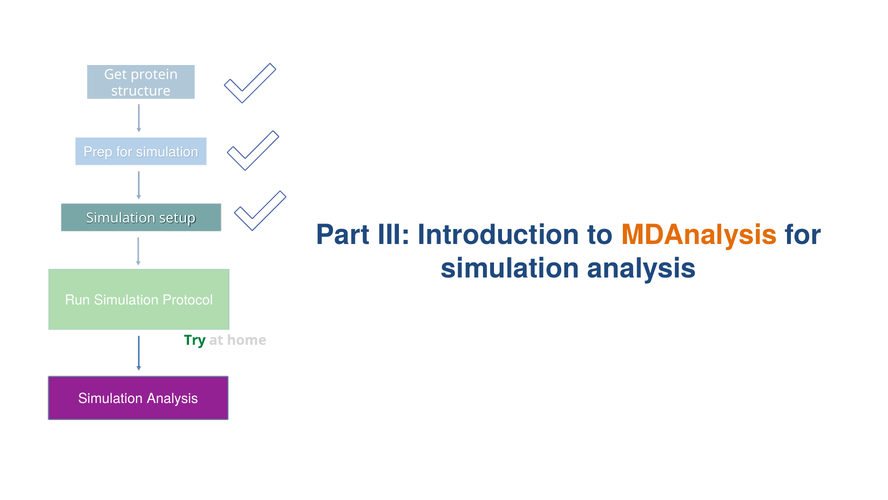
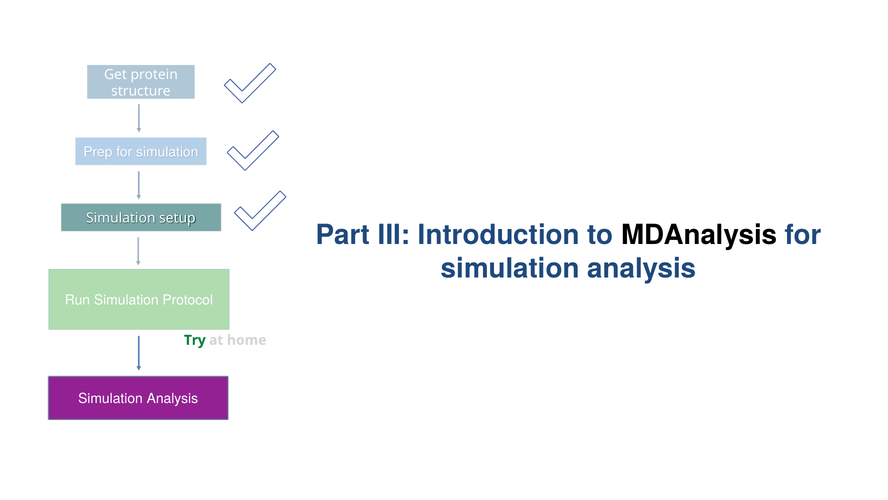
MDAnalysis colour: orange -> black (699, 235)
